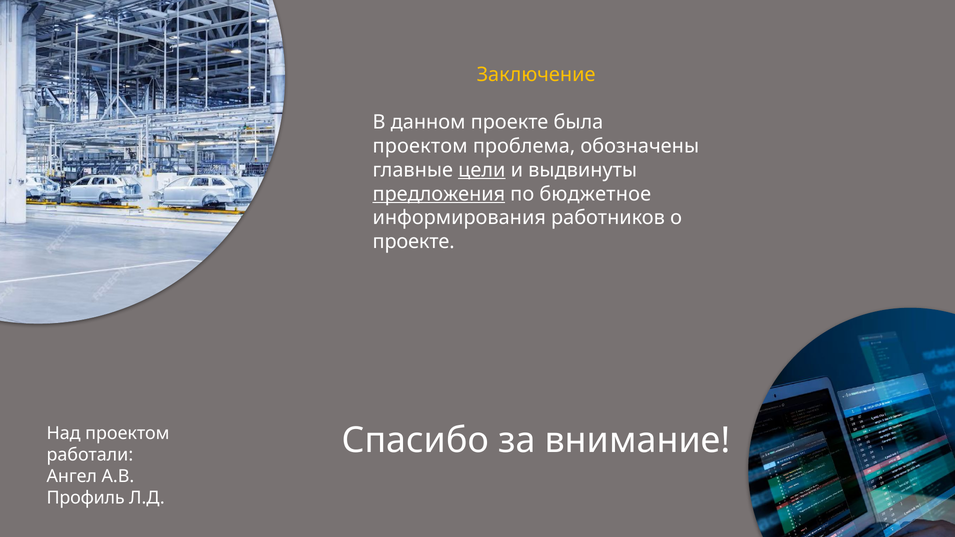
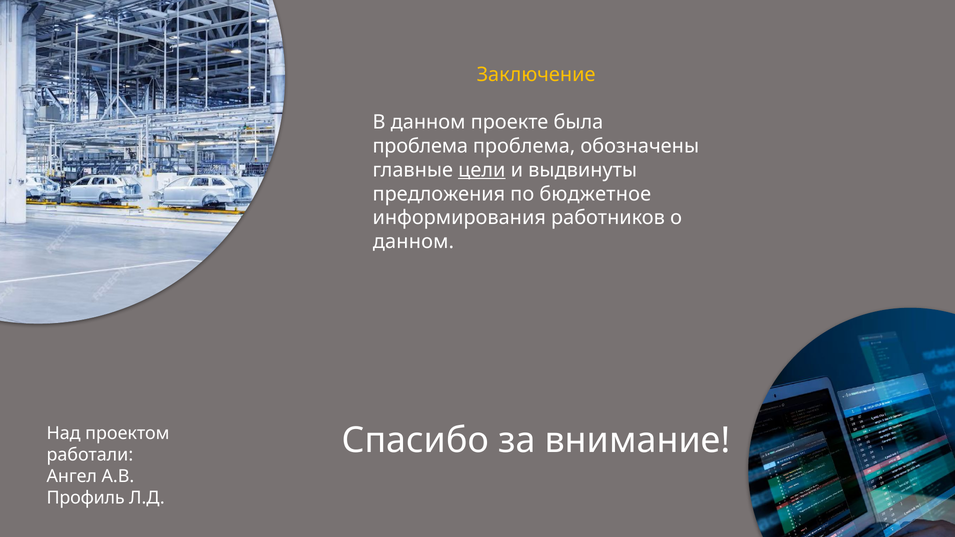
проектом: проектом -> проблема (420, 146)
предложения underline: present -> none (439, 194)
проекте: проекте -> данном (413, 242)
